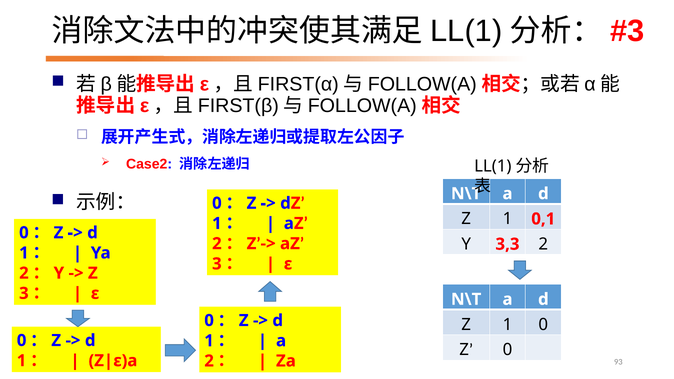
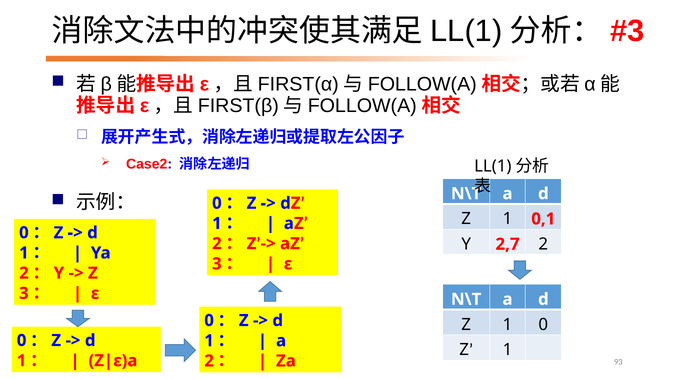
3,3: 3,3 -> 2,7 (507, 244)
0: 0 -> 1 (507, 350)
